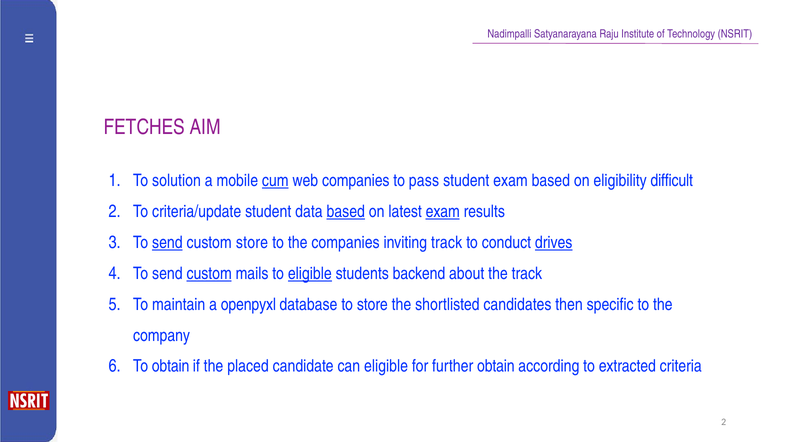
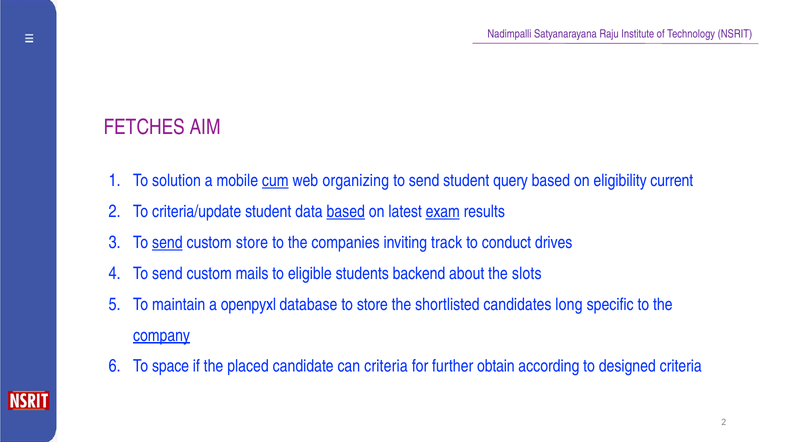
web companies: companies -> organizing (356, 181)
pass: pass -> send (424, 181)
student exam: exam -> query (511, 181)
difficult: difficult -> current (672, 181)
drives underline: present -> none (554, 243)
custom underline: present -> none (209, 274)
eligible underline: present -> none (310, 274)
the track: track -> slots (527, 274)
then: then -> long (569, 305)
company underline: none -> present (162, 335)
To obtain: obtain -> space (171, 366)
can eligible: eligible -> criteria (386, 366)
extracted: extracted -> designed (627, 366)
